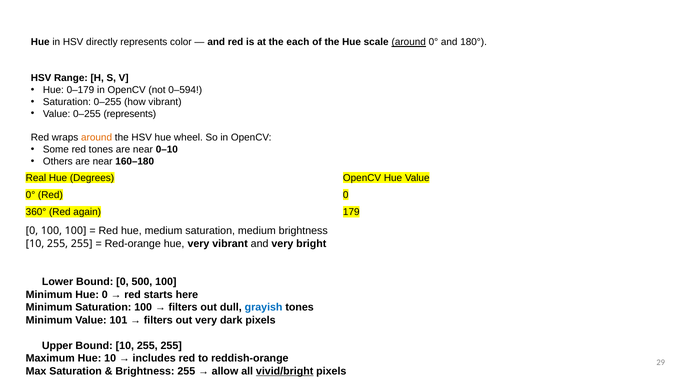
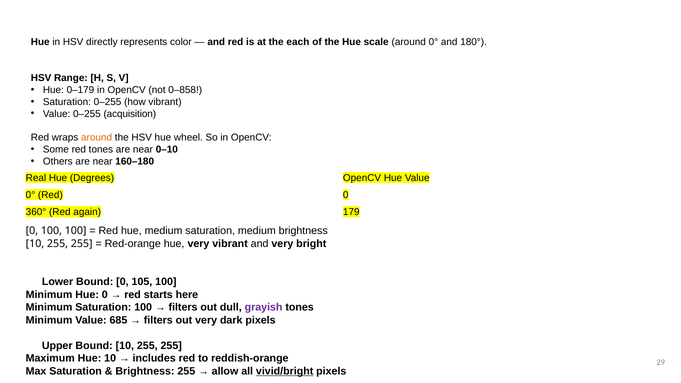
around underline: present -> none (409, 42)
0–594: 0–594 -> 0–858 (185, 90)
0–255 represents: represents -> acquisition (130, 114)
500: 500 -> 105 (142, 282)
grayish colour: blue -> purple (264, 307)
101: 101 -> 685 (118, 320)
